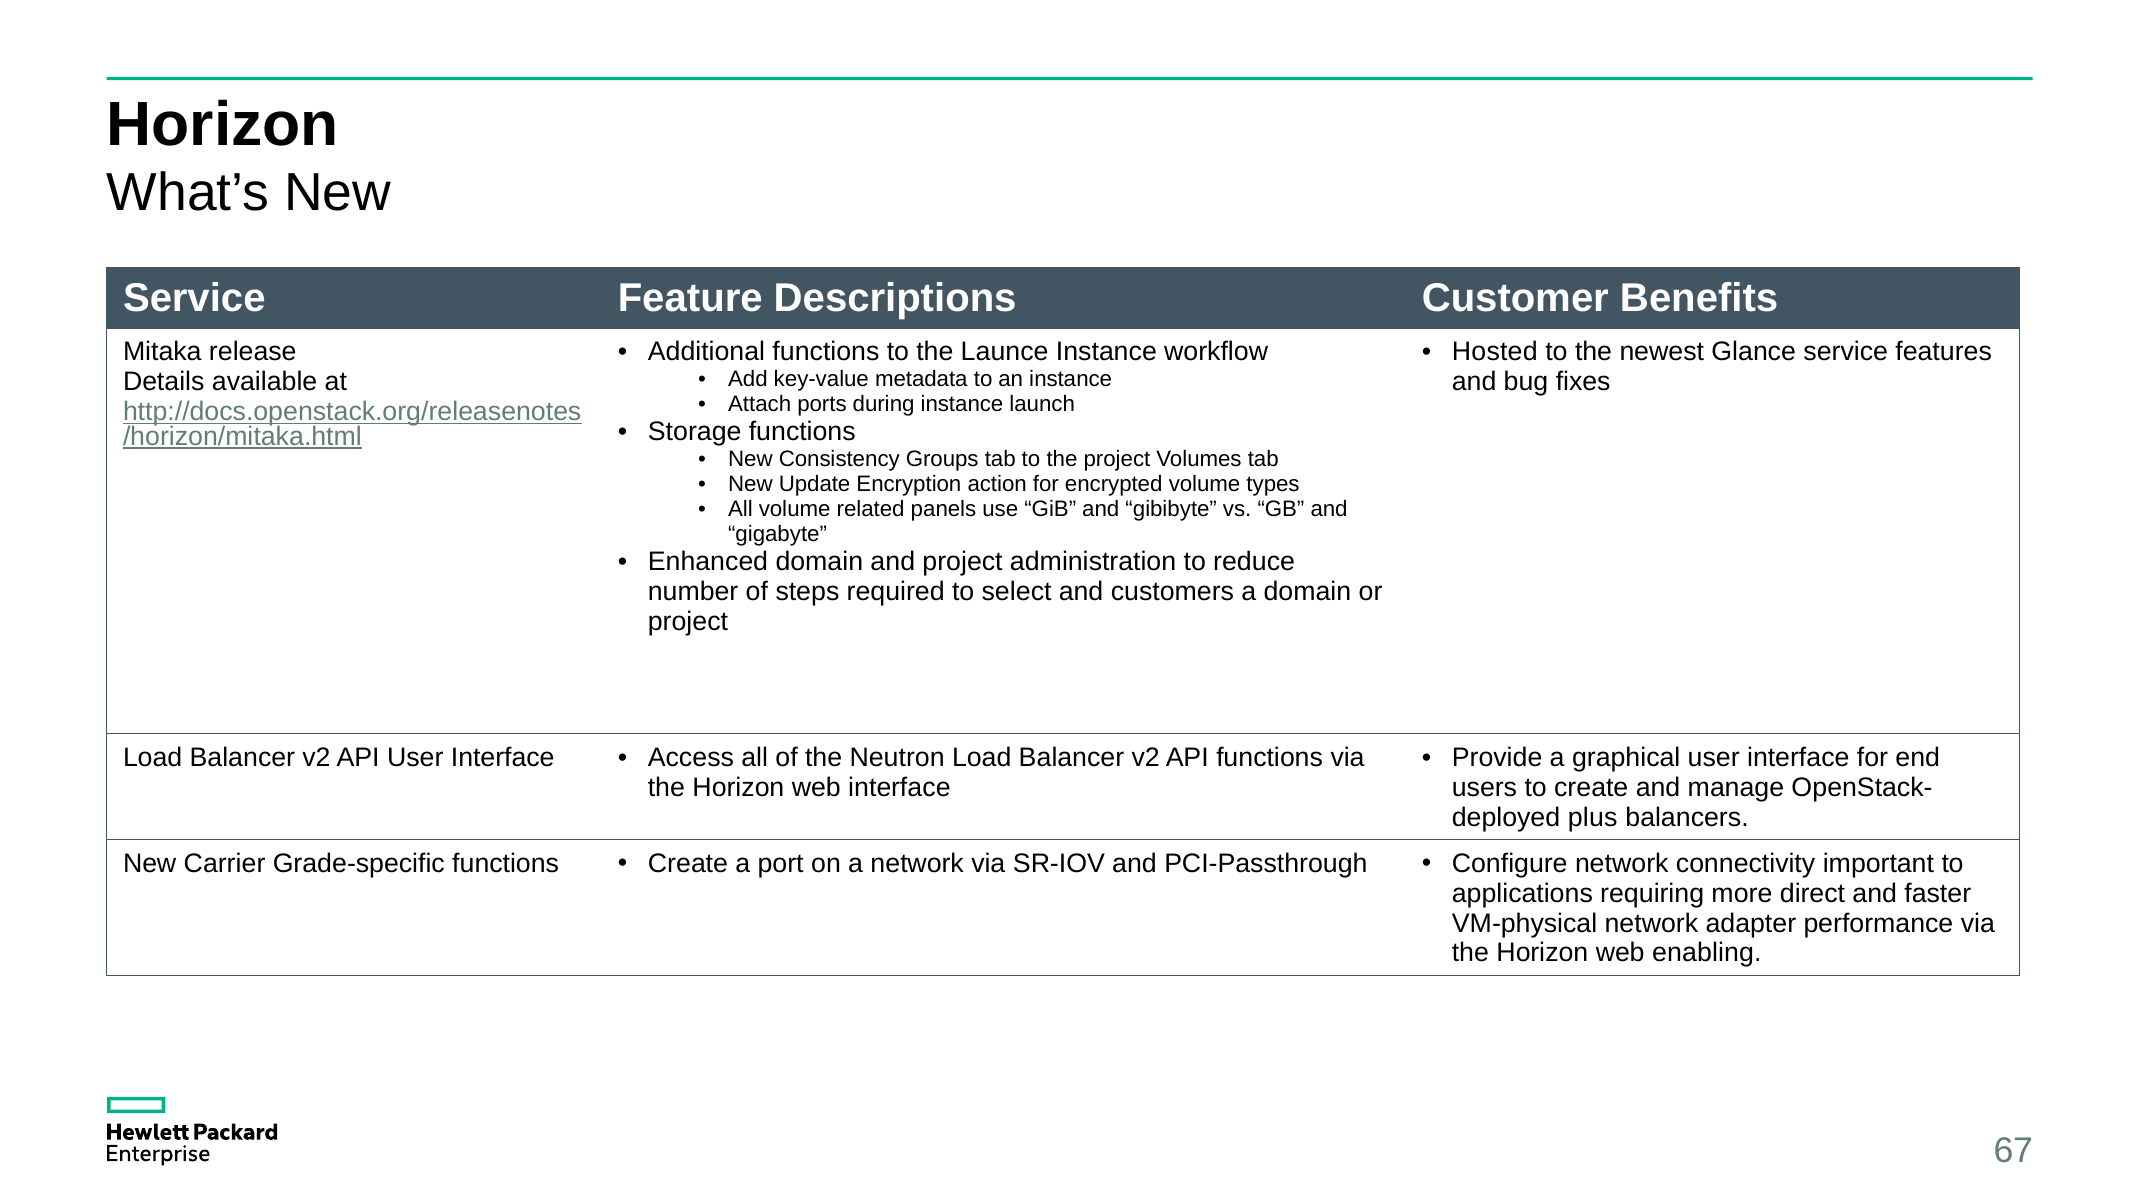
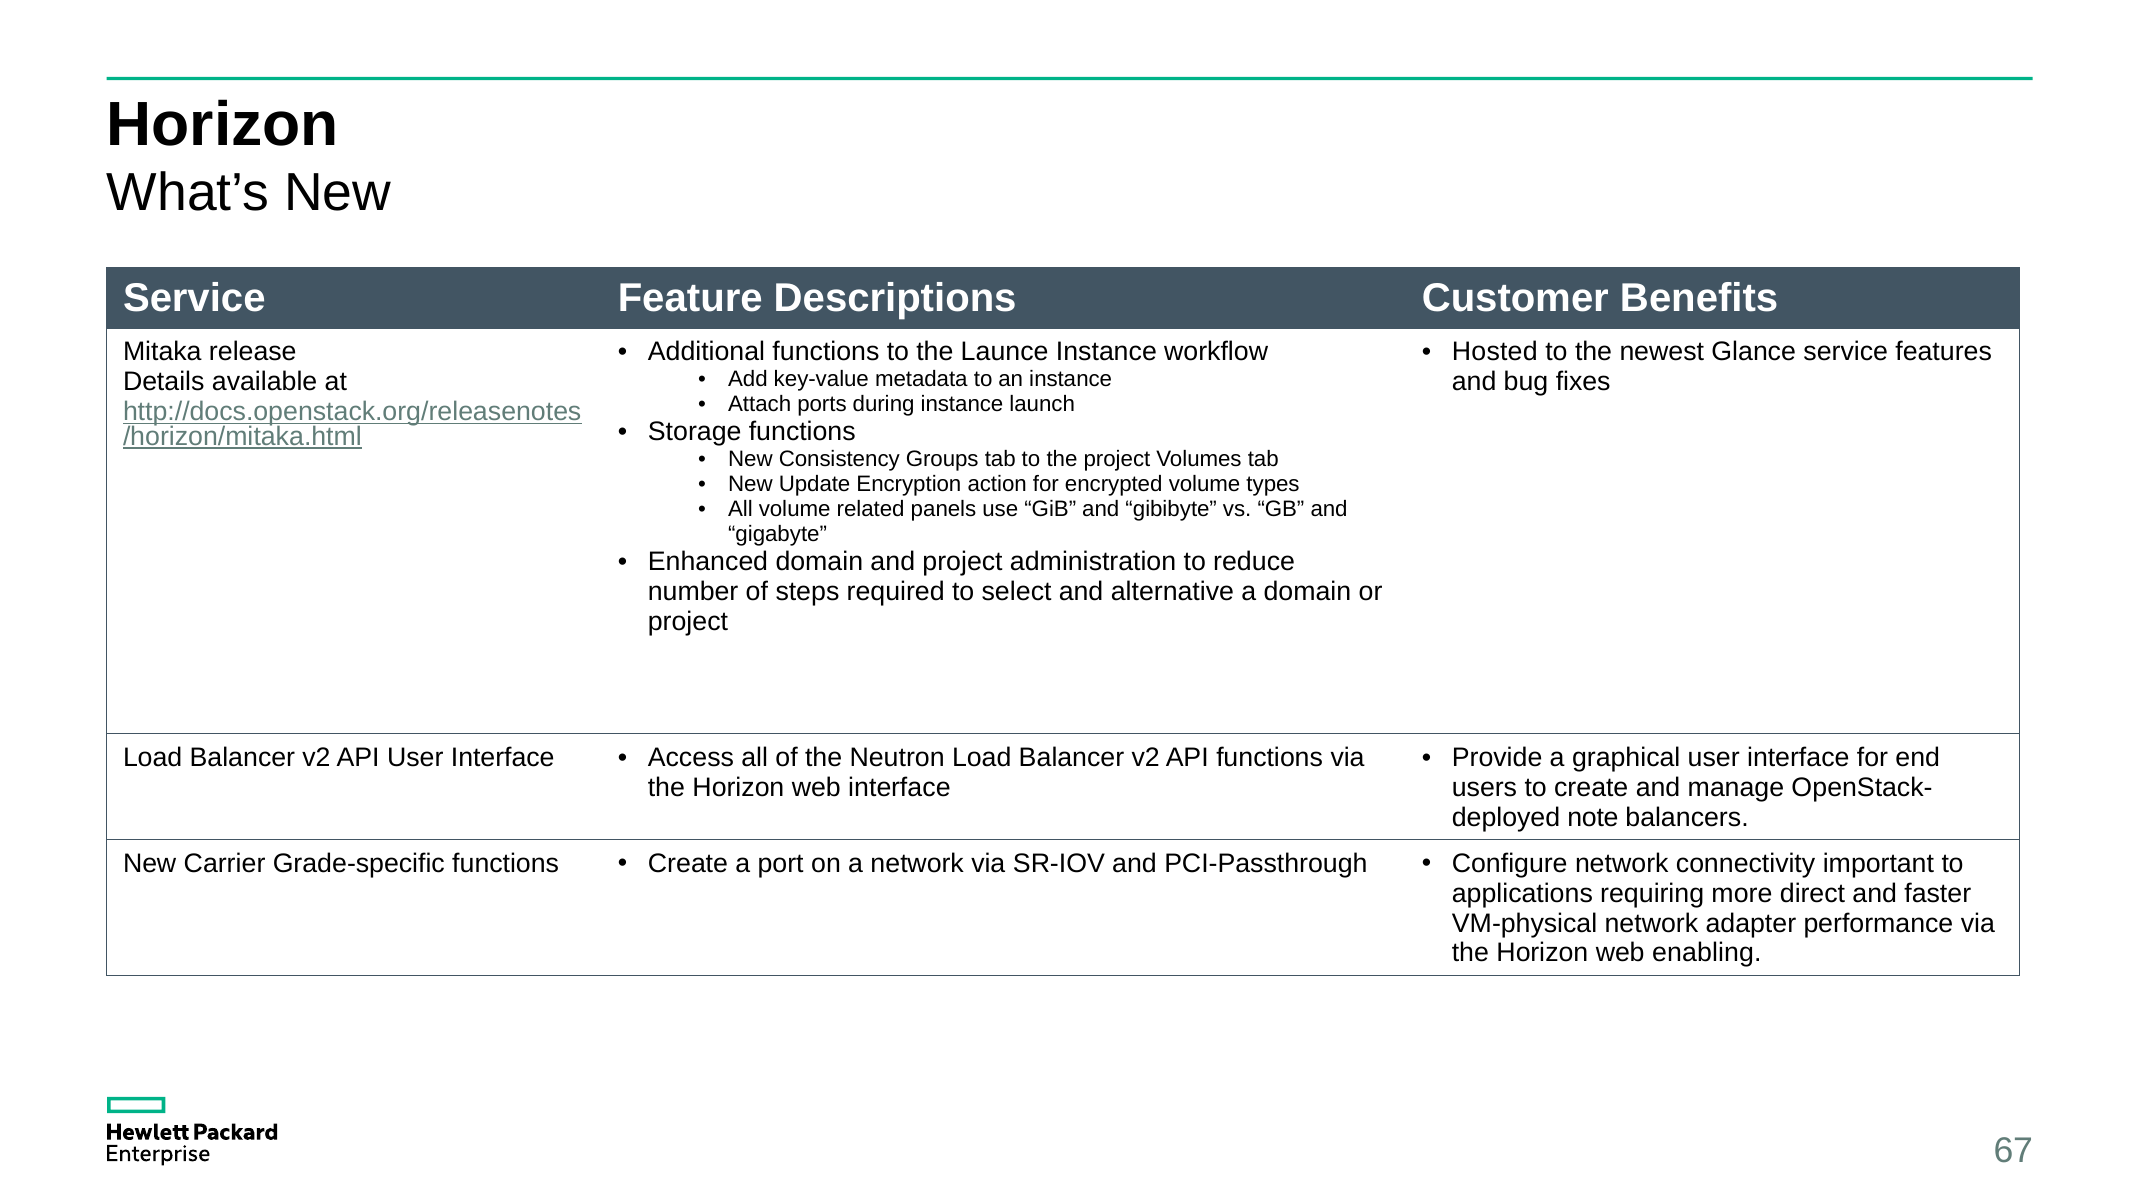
customers: customers -> alternative (1172, 591)
plus: plus -> note (1593, 817)
